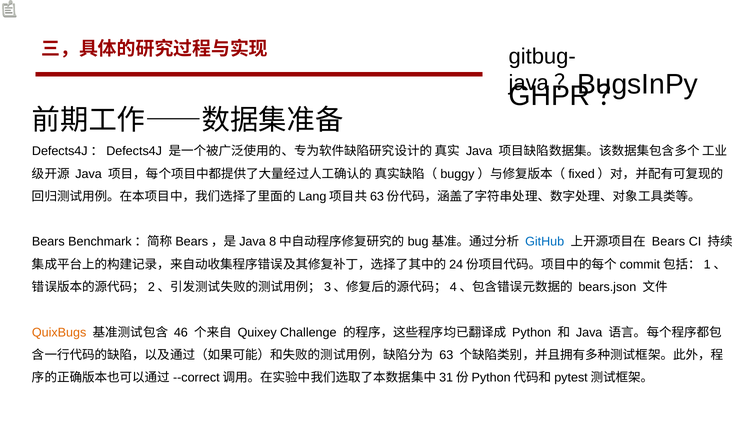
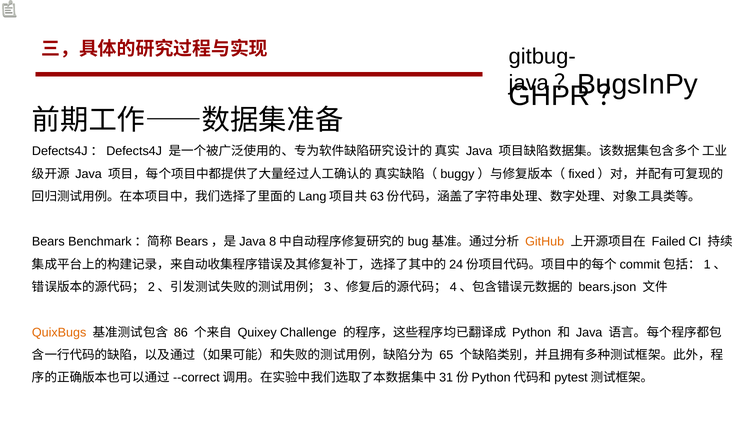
GitHub colour: blue -> orange (545, 242)
Bears: Bears -> Failed (669, 242)
46: 46 -> 86 (181, 332)
63: 63 -> 65 (446, 355)
